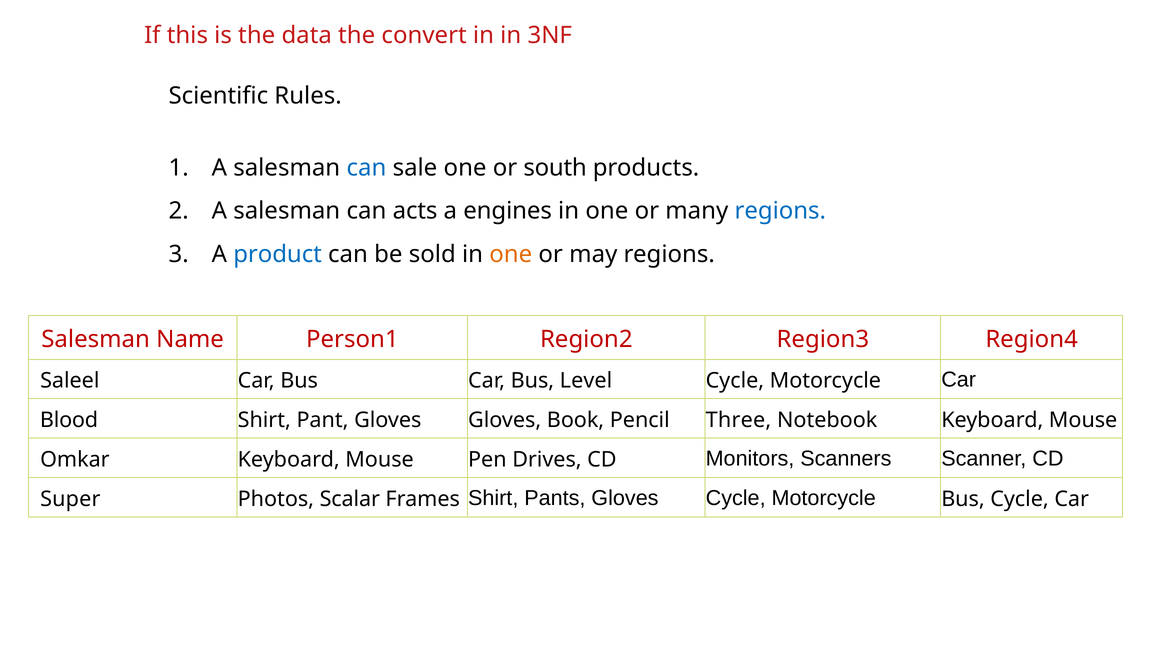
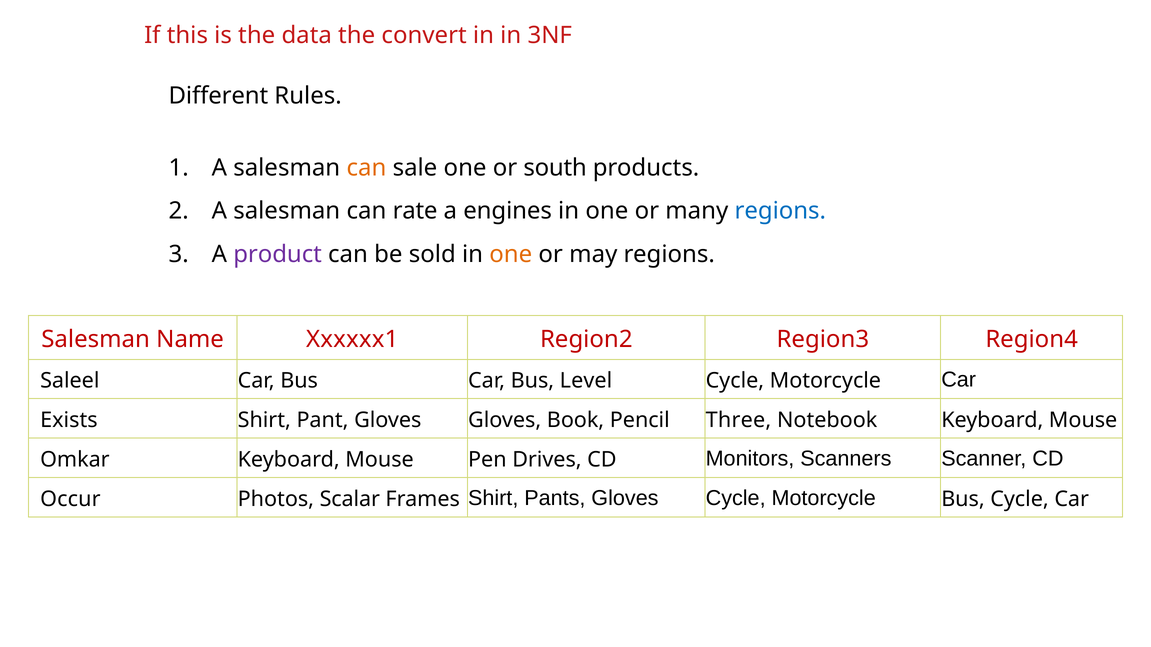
Scientific: Scientific -> Different (218, 96)
can colour: blue -> orange (366, 168)
acts: acts -> rate (415, 211)
product colour: blue -> purple (278, 254)
Person1: Person1 -> Xxxxxx1 (352, 340)
Blood: Blood -> Exists (69, 420)
Super: Super -> Occur (70, 499)
